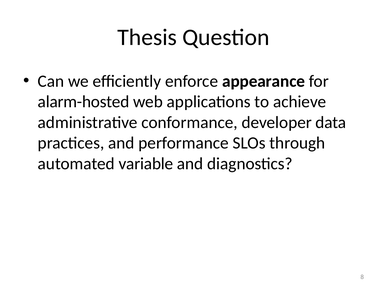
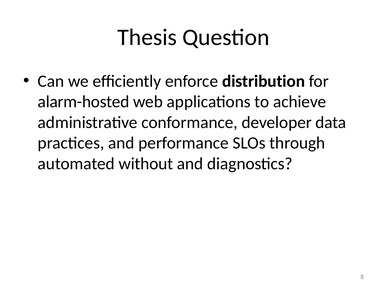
appearance: appearance -> distribution (264, 81)
variable: variable -> without (146, 164)
